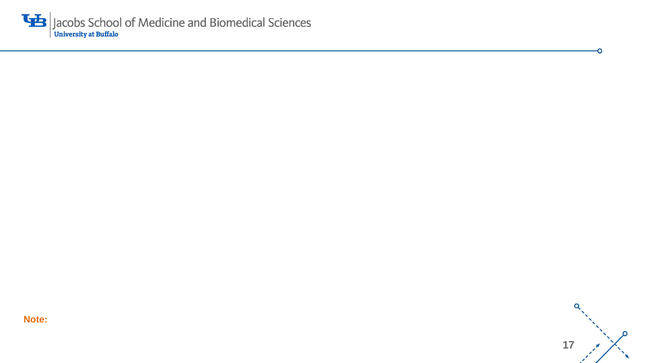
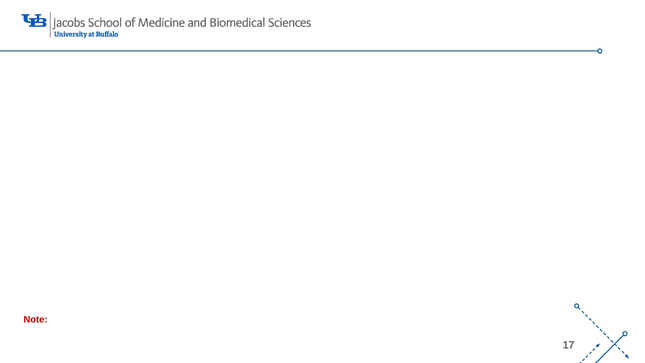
Note colour: orange -> red (36, 320)
